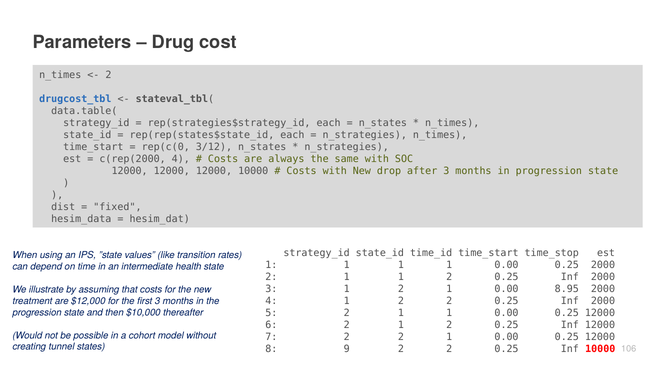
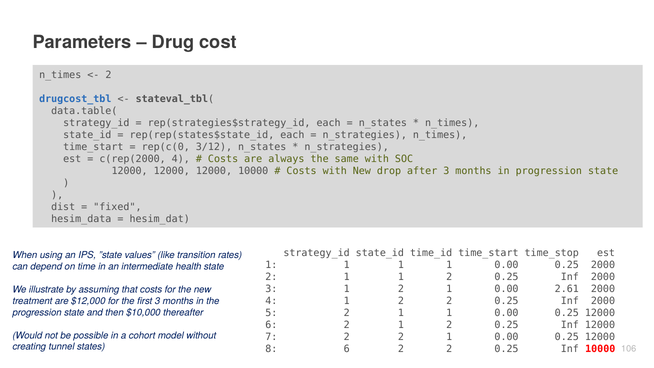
8.95: 8.95 -> 2.61 (567, 289)
8 9: 9 -> 6 (347, 349)
